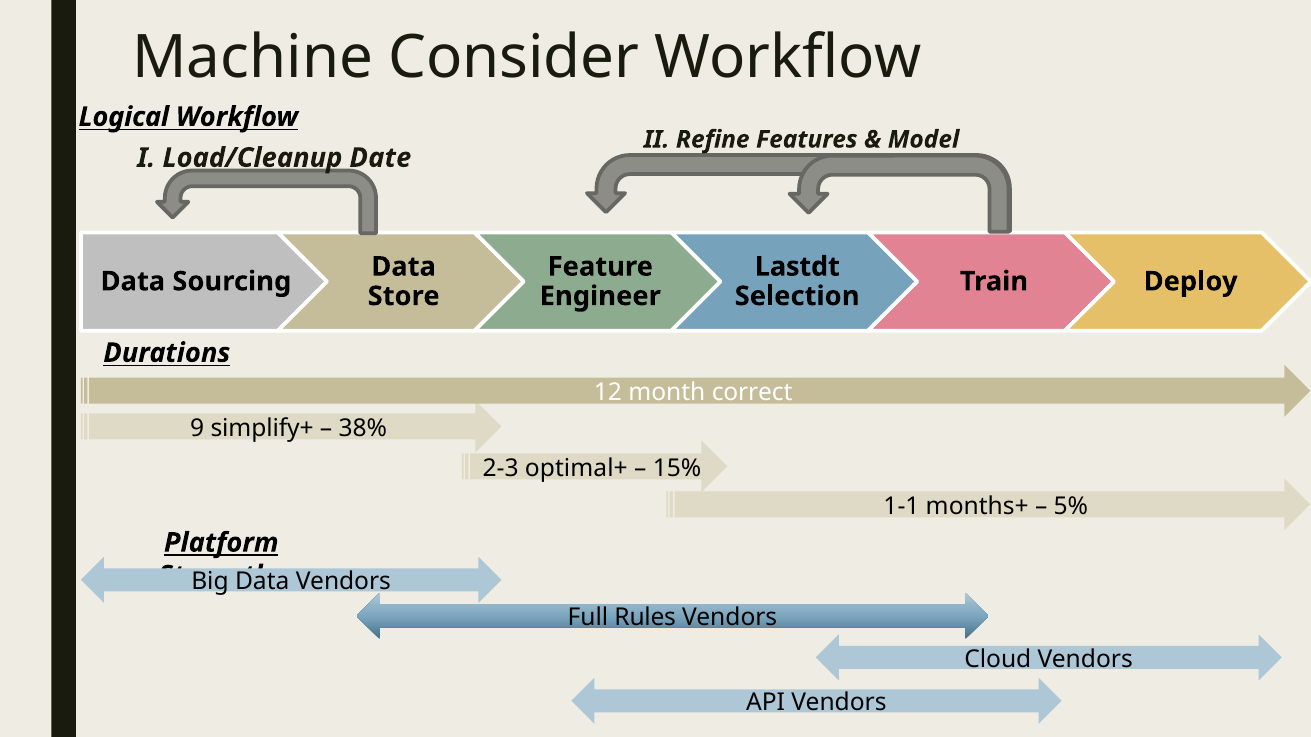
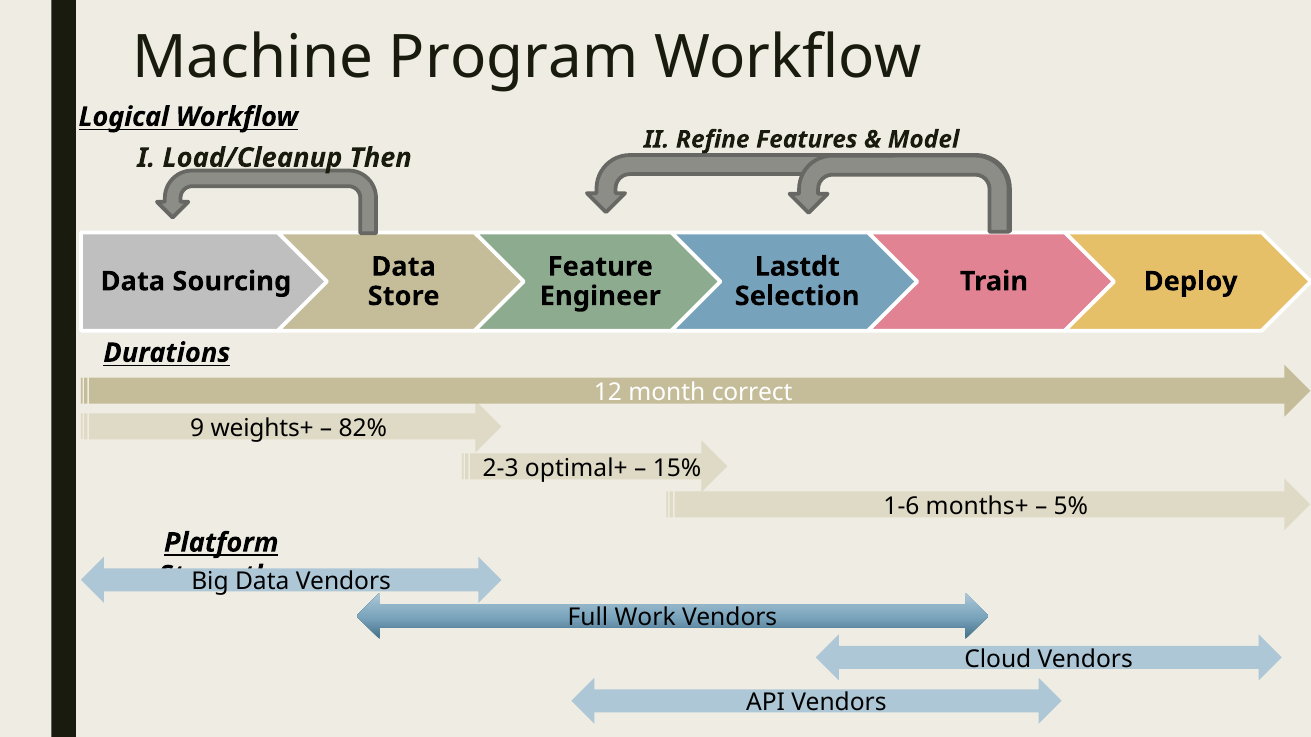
Consider: Consider -> Program (514, 58)
Date: Date -> Then (381, 158)
simplify+: simplify+ -> weights+ (262, 428)
38%: 38% -> 82% (363, 428)
1-1: 1-1 -> 1-6 (901, 506)
Rules: Rules -> Work (645, 618)
